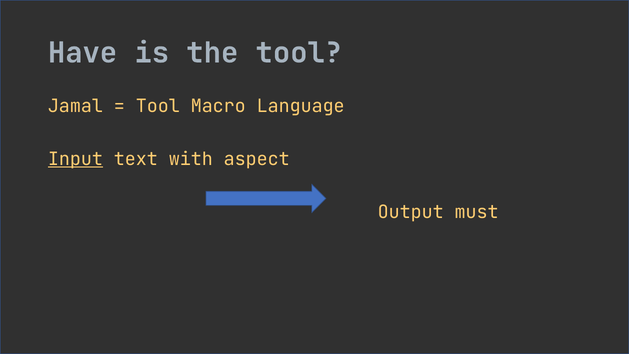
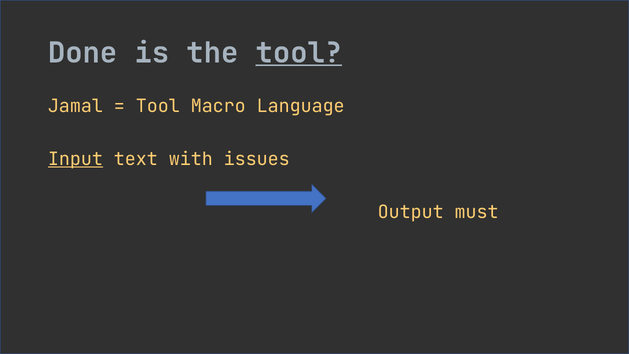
Have: Have -> Done (83, 53)
tool underline: none -> present (299, 53)
aspect: aspect -> issues (257, 159)
